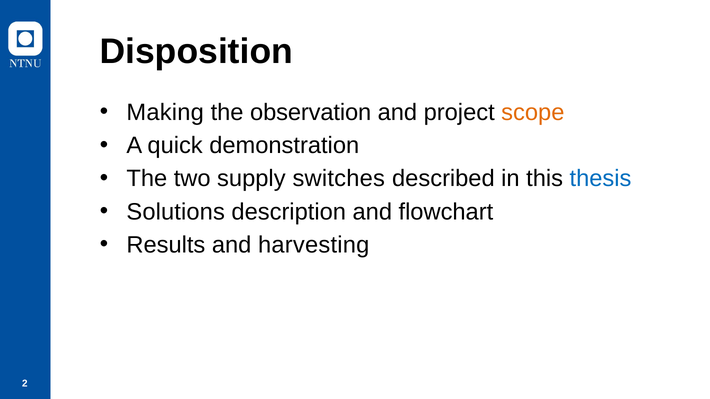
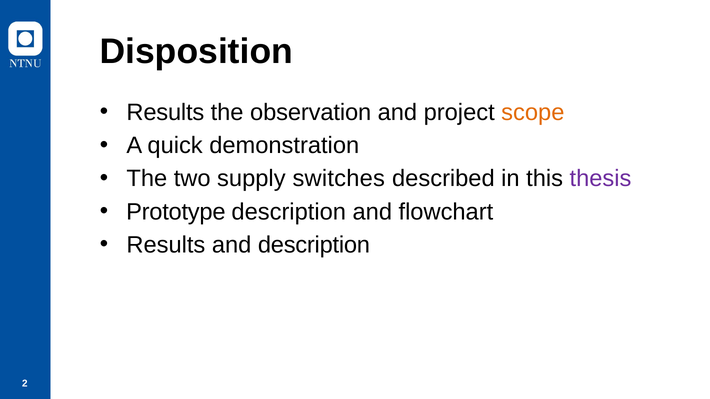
Making: Making -> Results (165, 113)
thesis colour: blue -> purple (601, 179)
Solutions: Solutions -> Prototype (176, 212)
and harvesting: harvesting -> description (314, 245)
